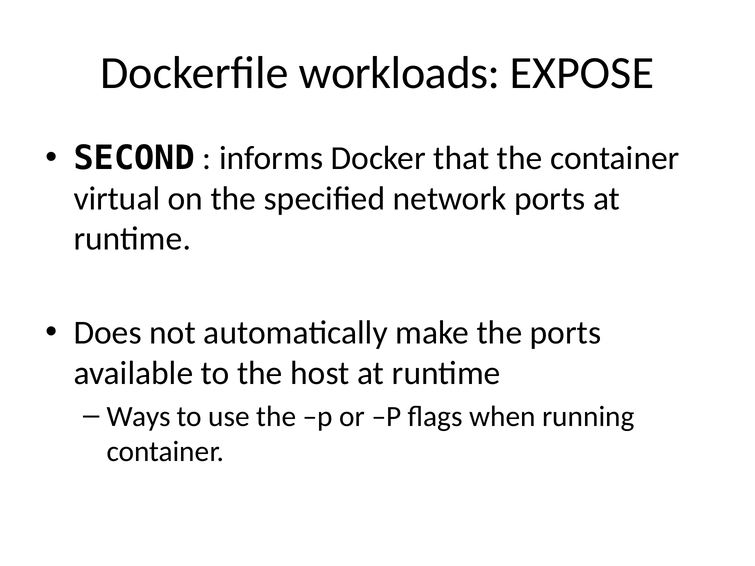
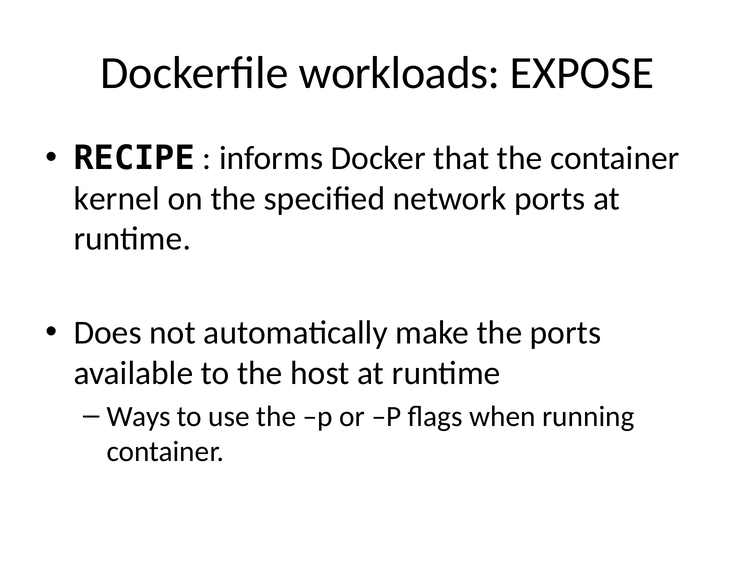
SECOND: SECOND -> RECIPE (134, 158)
virtual: virtual -> kernel (117, 199)
